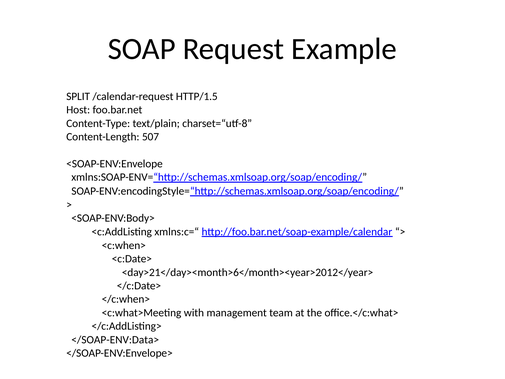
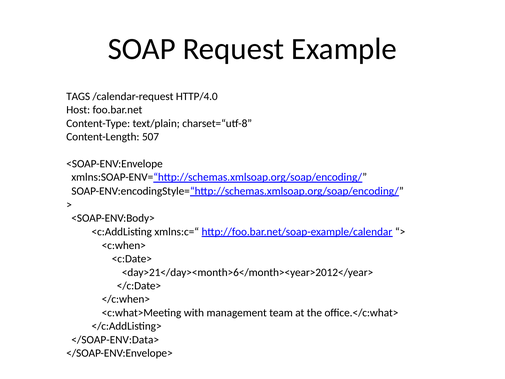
SPLIT: SPLIT -> TAGS (78, 96)
HTTP/1.5: HTTP/1.5 -> HTTP/4.0 (197, 96)
